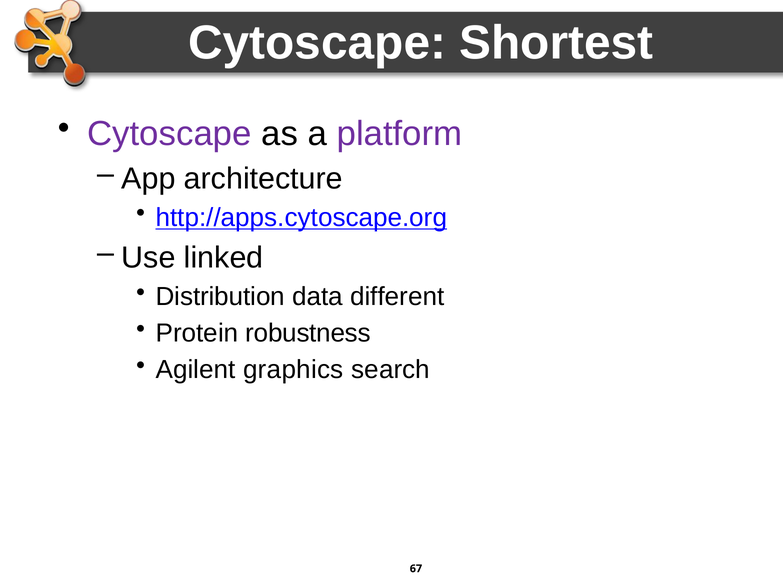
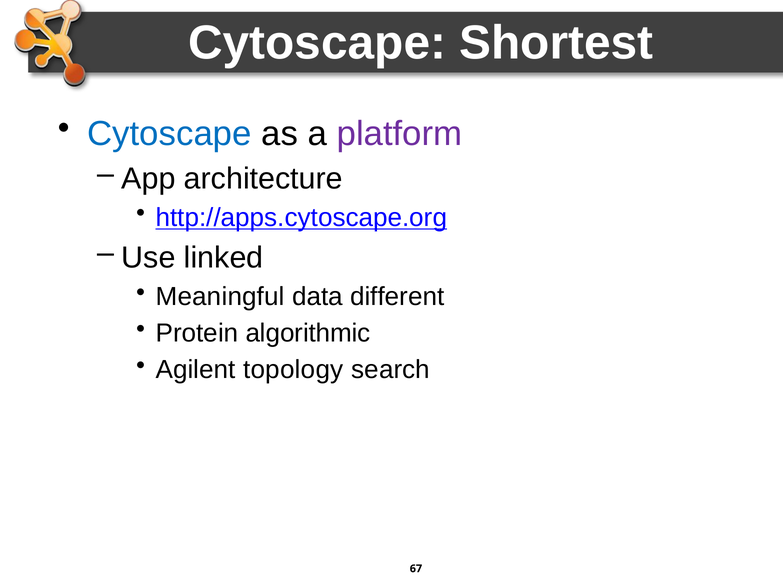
Cytoscape colour: purple -> blue (169, 134)
Distribution: Distribution -> Meaningful (220, 297)
robustness: robustness -> algorithmic (308, 333)
graphics: graphics -> topology (293, 370)
